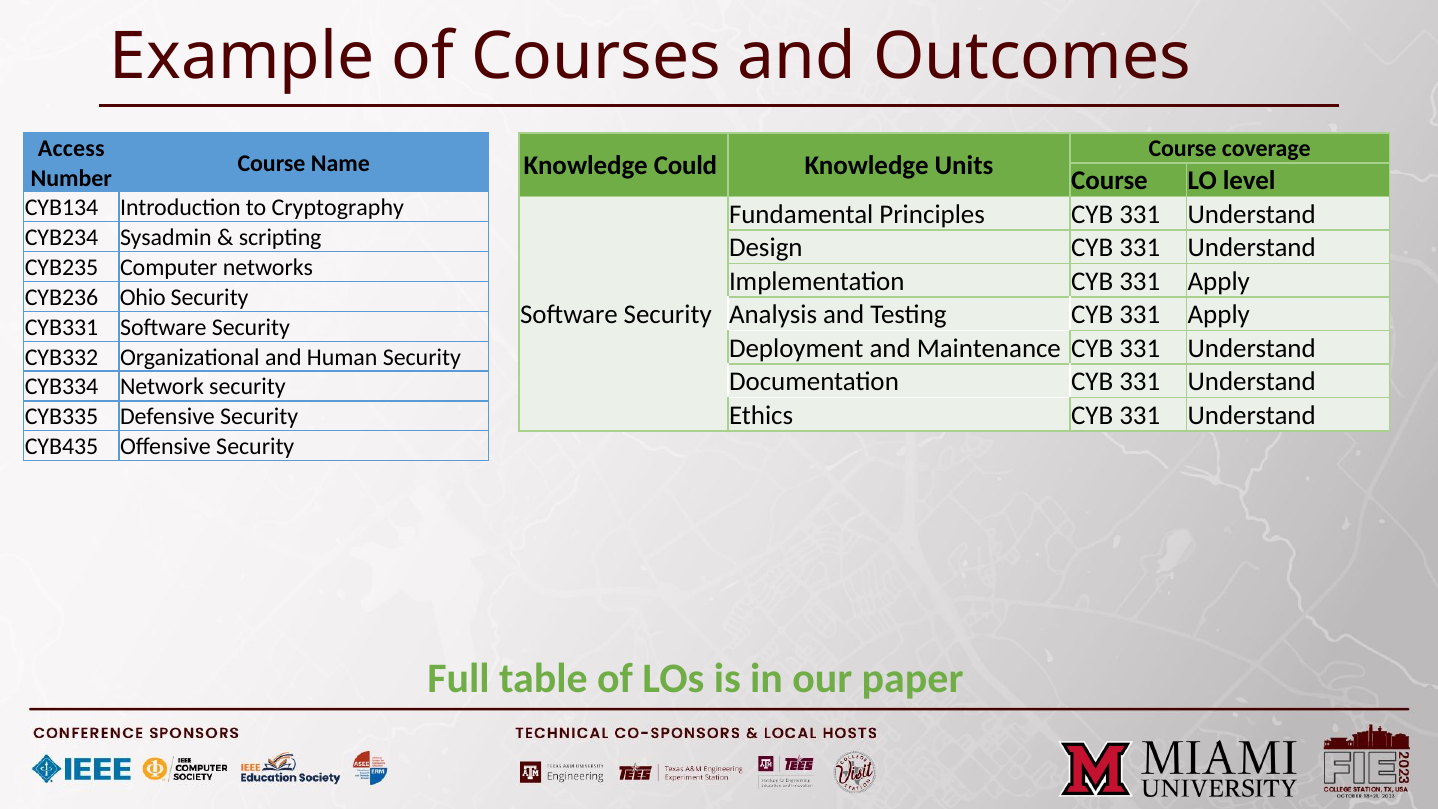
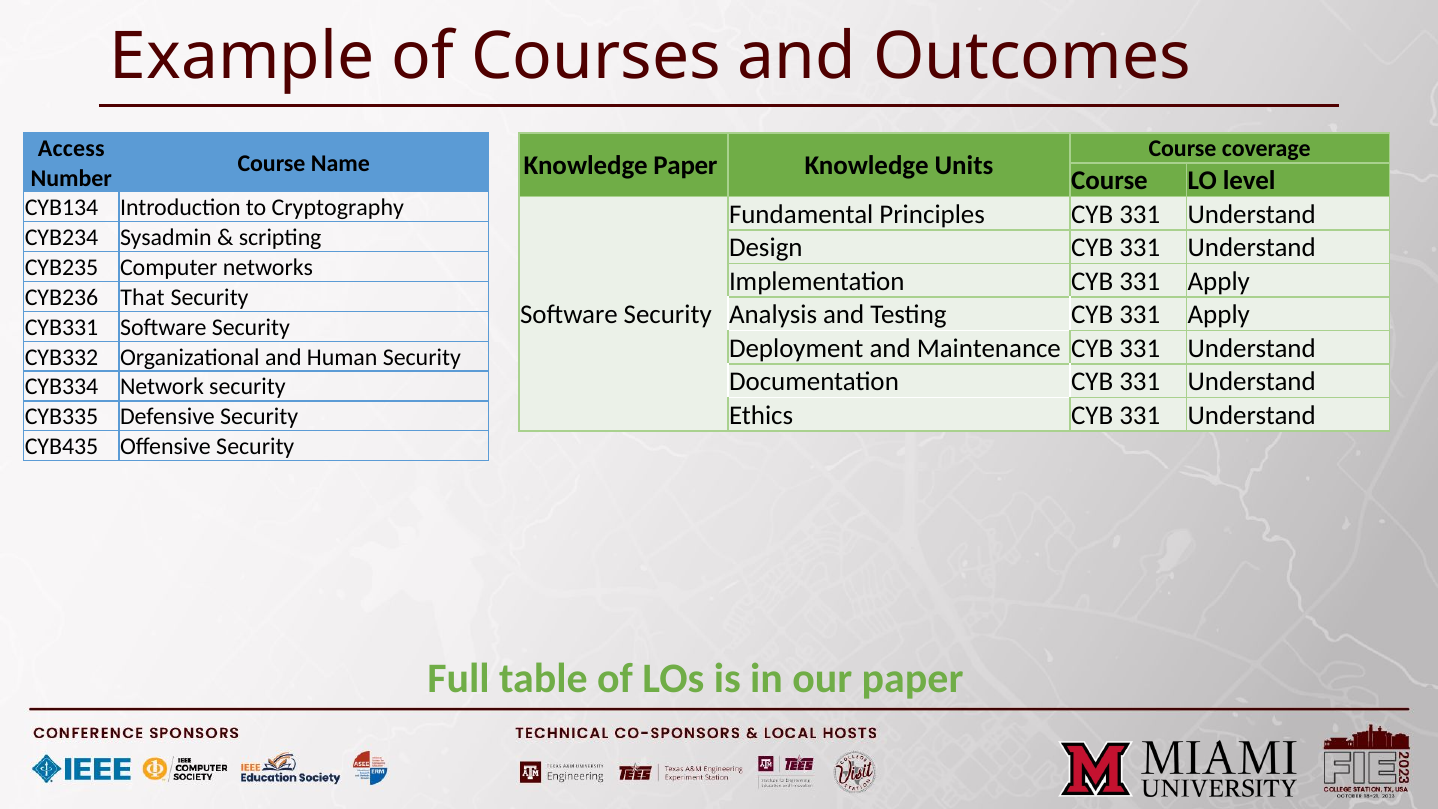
Knowledge Could: Could -> Paper (685, 166)
Ohio: Ohio -> That (143, 297)
